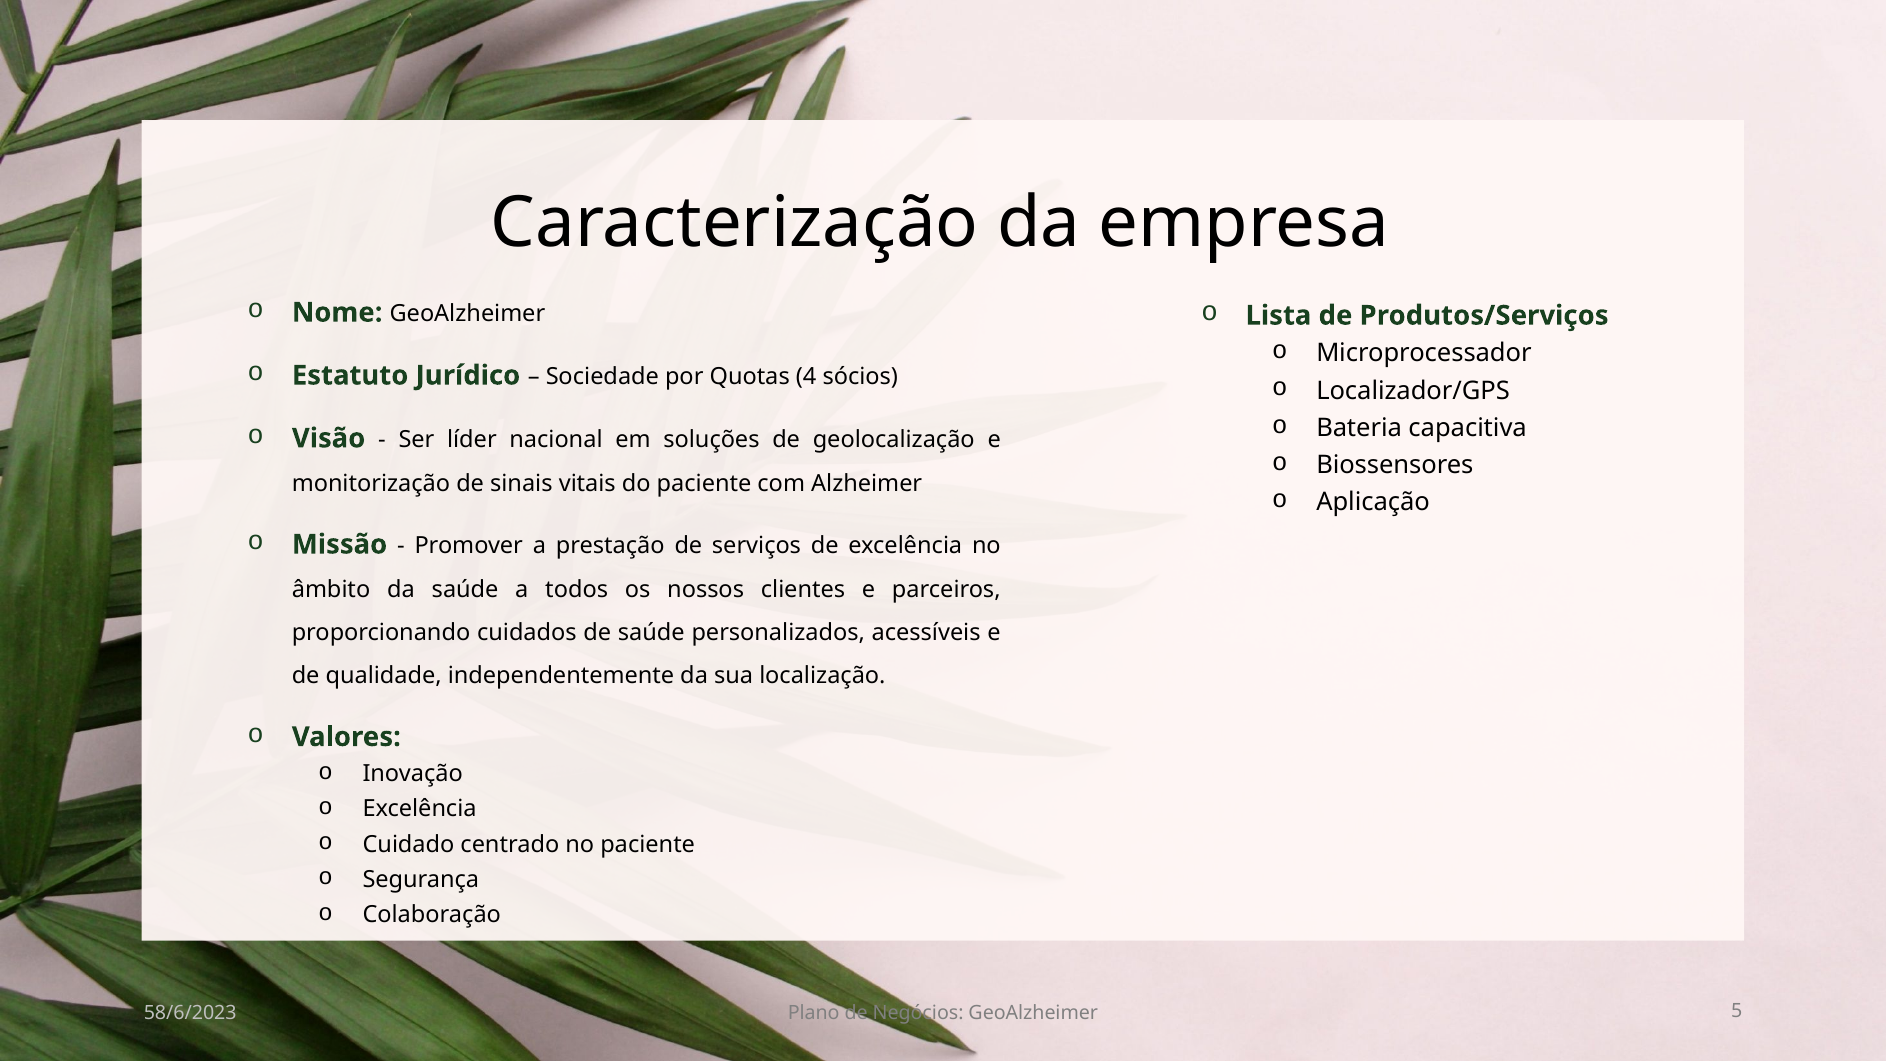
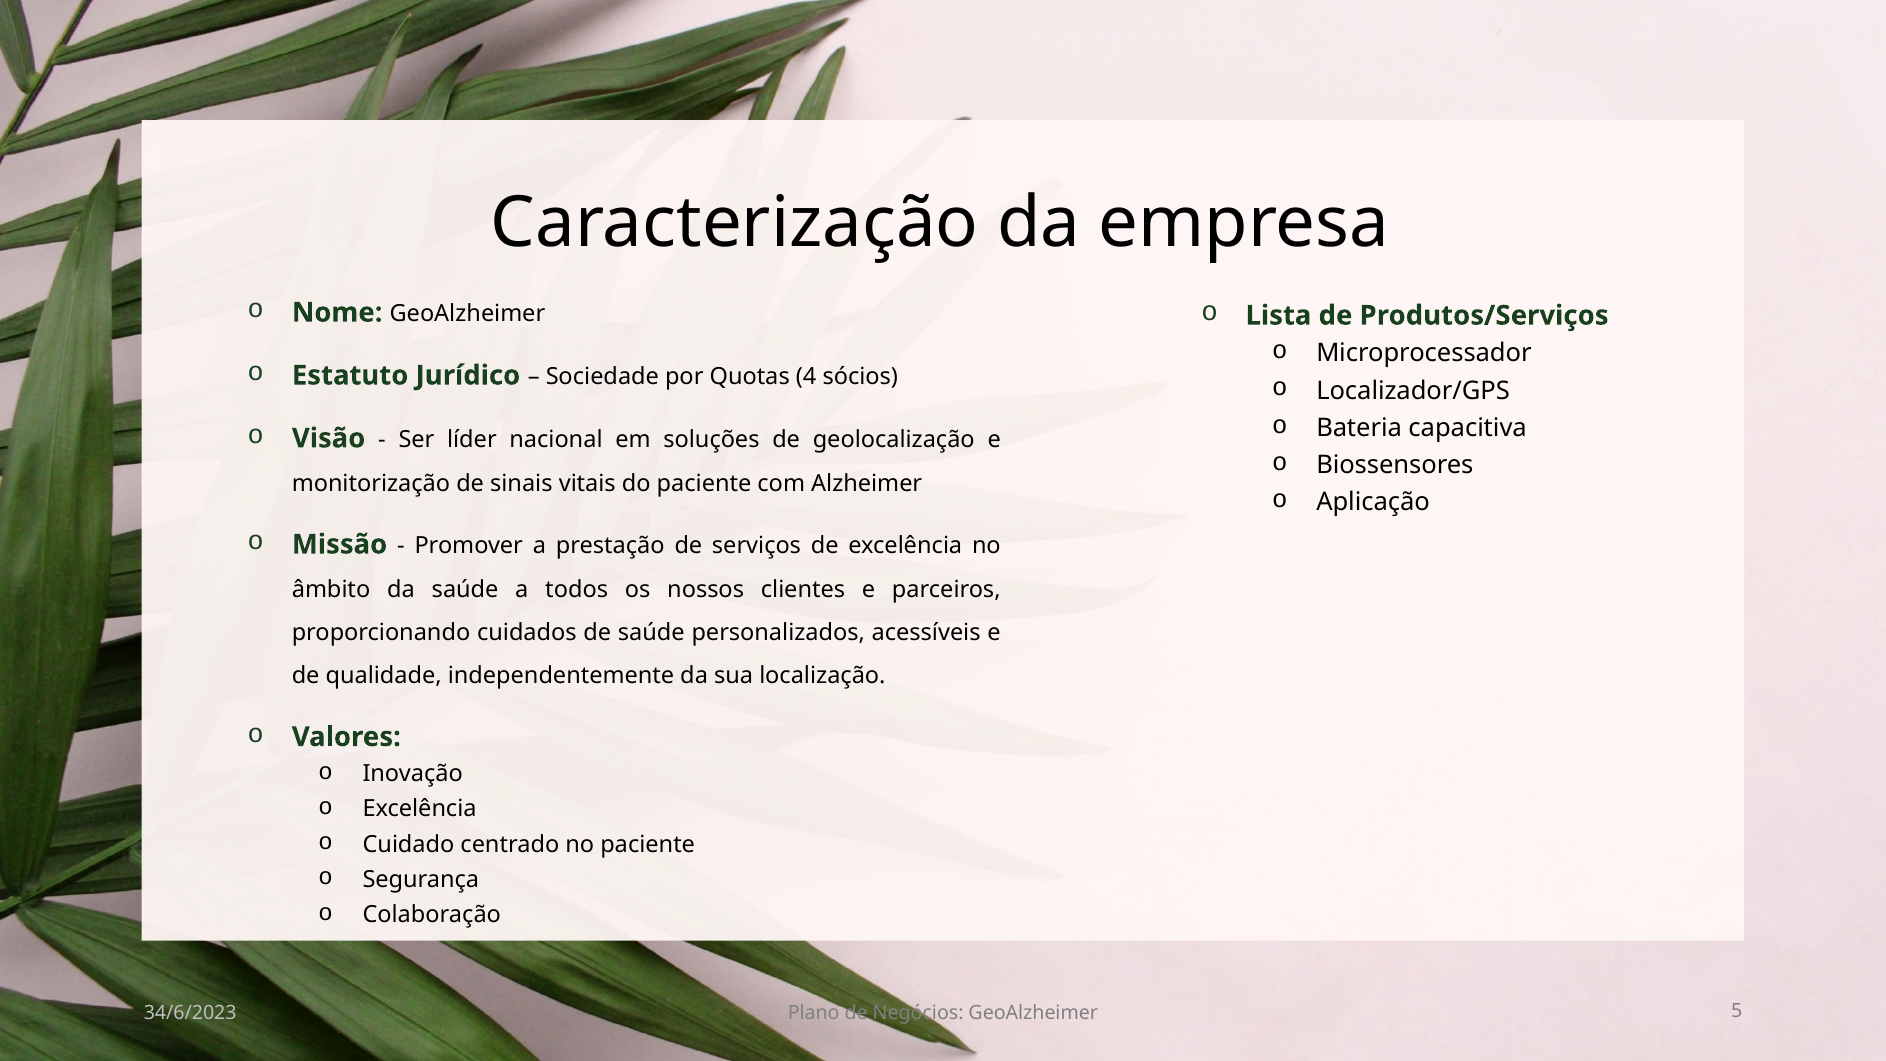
58/6/2023: 58/6/2023 -> 34/6/2023 (190, 1013)
